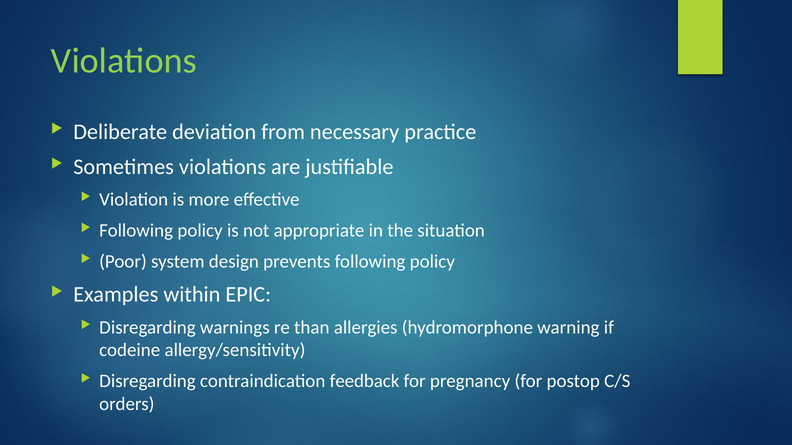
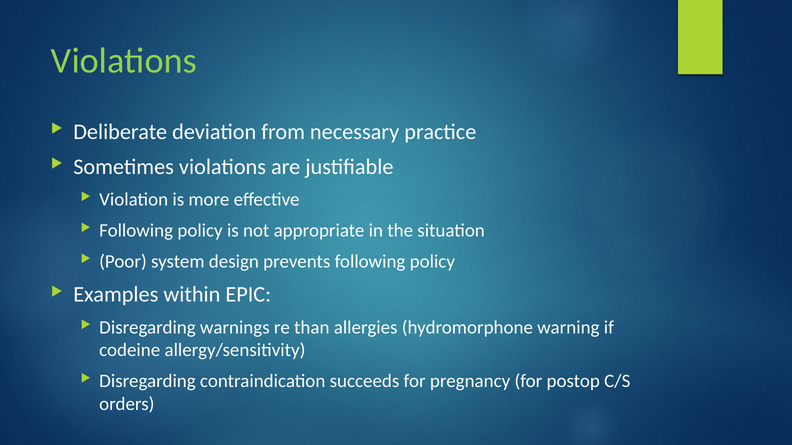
feedback: feedback -> succeeds (364, 381)
